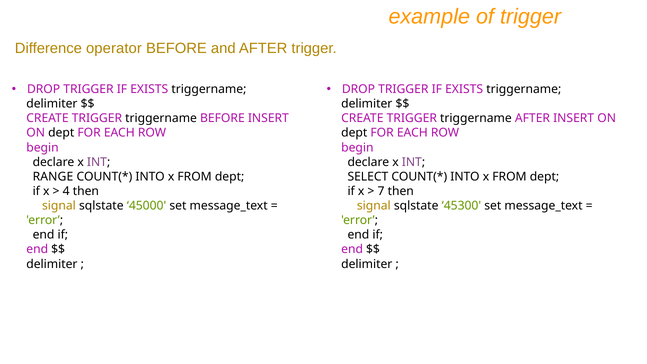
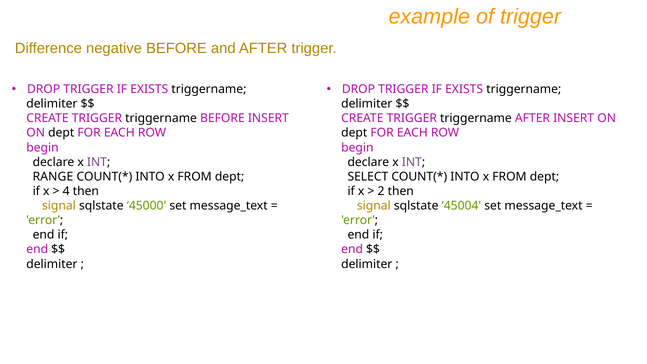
operator: operator -> negative (114, 49)
7: 7 -> 2 (381, 191)
45300: 45300 -> 45004 (461, 206)
